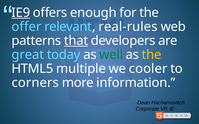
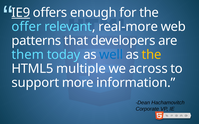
real-rules: real-rules -> real-more (128, 27)
that underline: present -> none (76, 41)
great: great -> them (28, 55)
well colour: green -> blue (111, 55)
cooler: cooler -> across (148, 69)
corners: corners -> support (35, 83)
